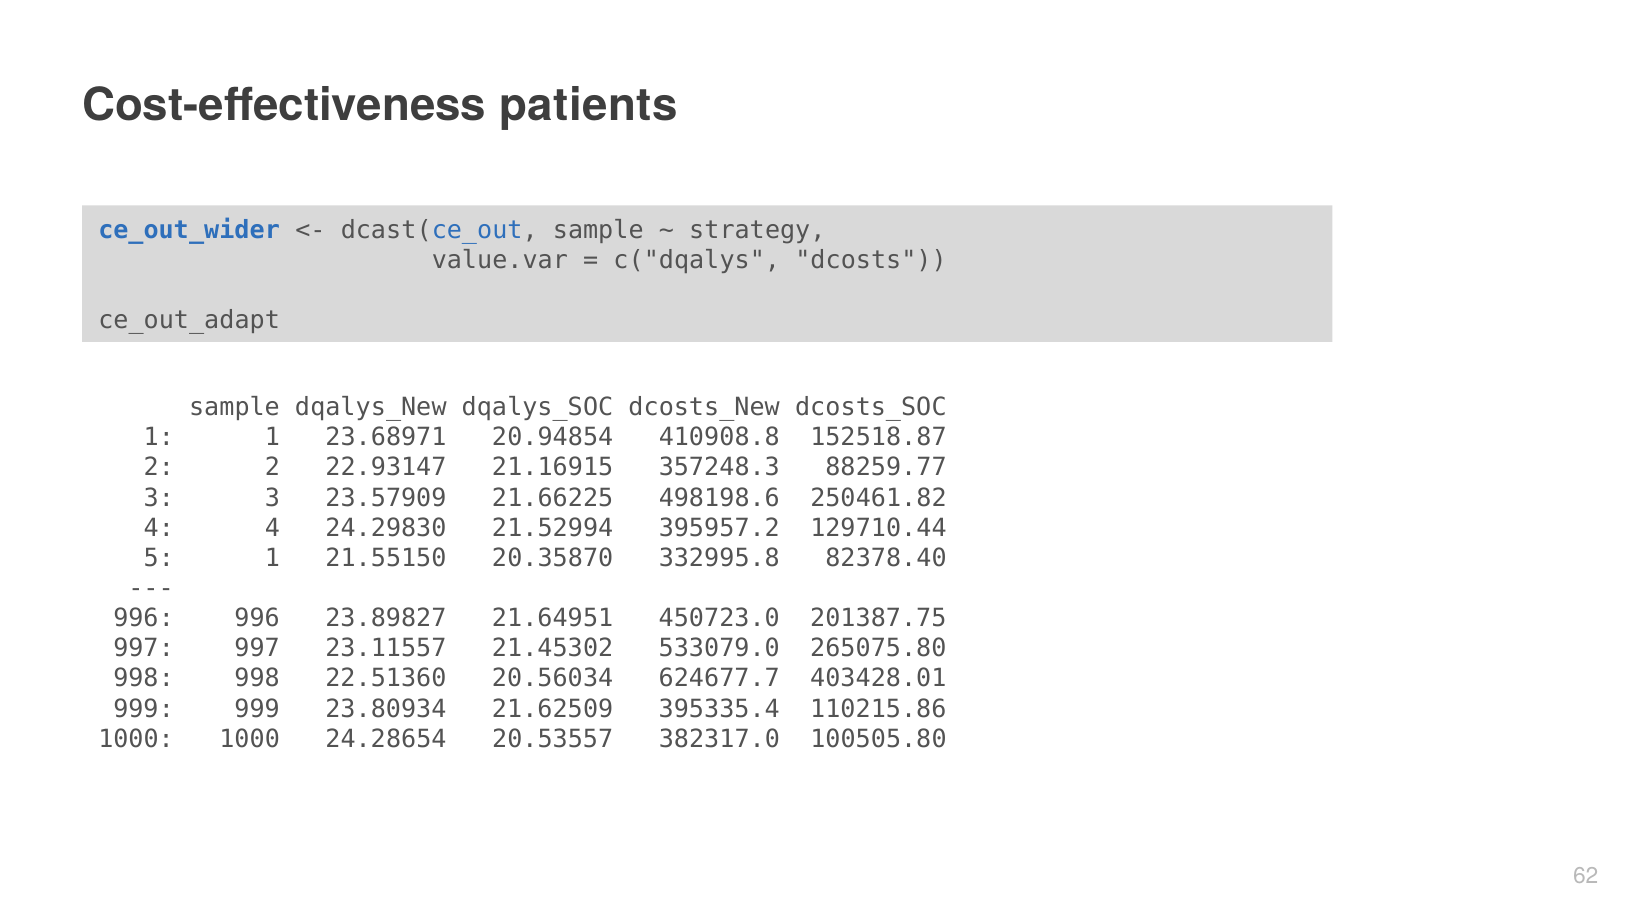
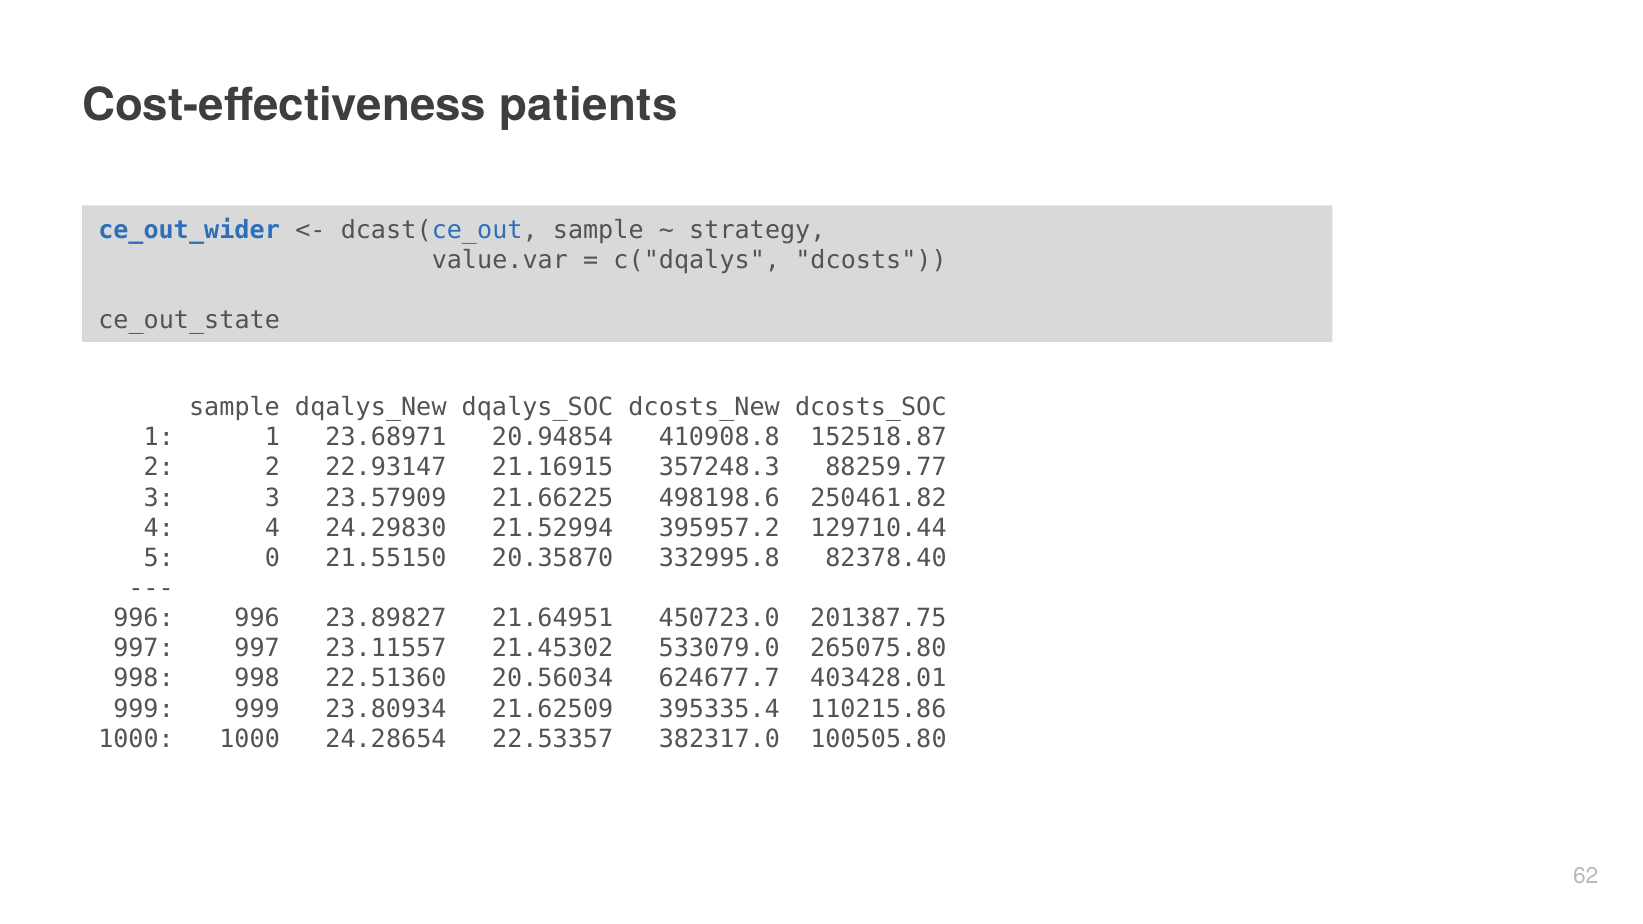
ce_out_adapt: ce_out_adapt -> ce_out_state (189, 321)
5 1: 1 -> 0 (272, 558)
20.53557: 20.53557 -> 22.53357 (553, 739)
